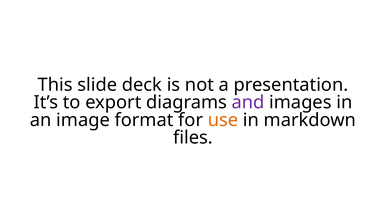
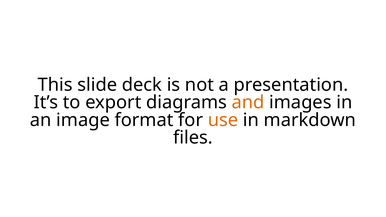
and colour: purple -> orange (248, 103)
